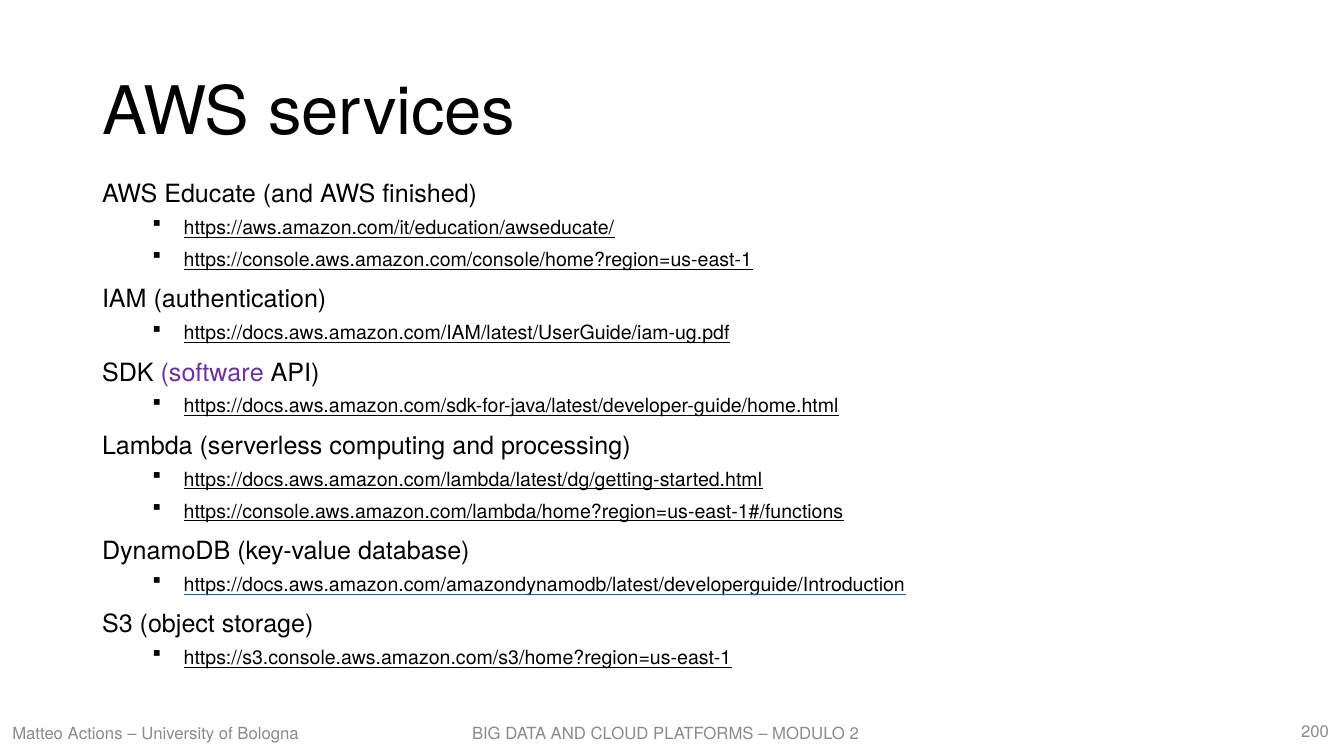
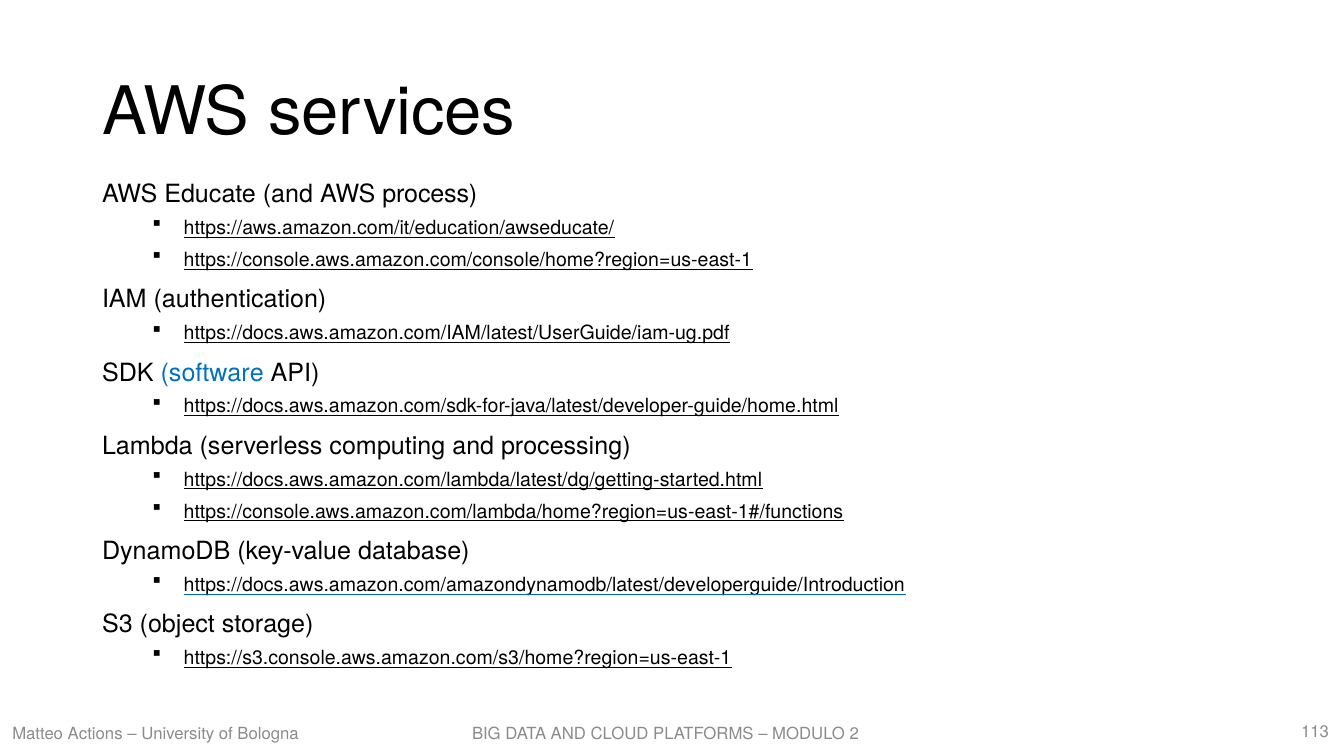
finished: finished -> process (430, 194)
software colour: purple -> blue (212, 373)
200: 200 -> 113 (1315, 732)
